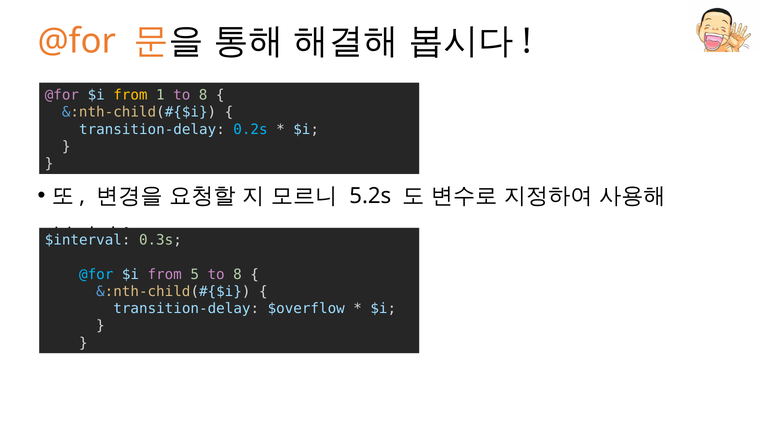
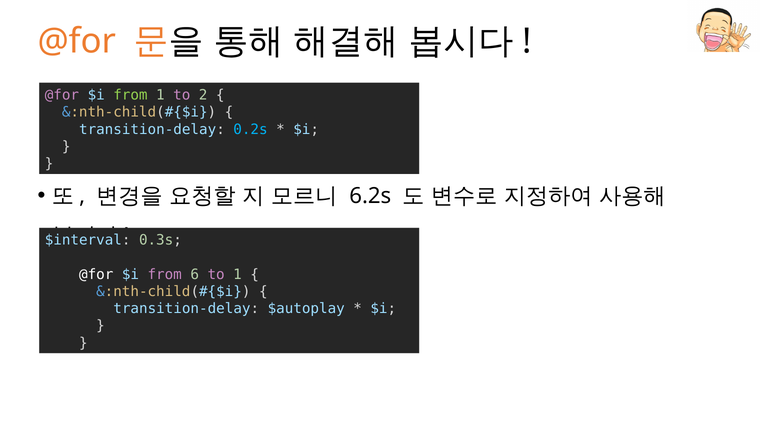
from colour: yellow -> light green (130, 95)
1 to 8: 8 -> 2 (203, 95)
5.2s: 5.2s -> 6.2s (370, 196)
@for colour: light blue -> white (96, 274)
5: 5 -> 6 (195, 274)
8: 8 -> 1 (237, 274)
$overflow: $overflow -> $autoplay (306, 308)
